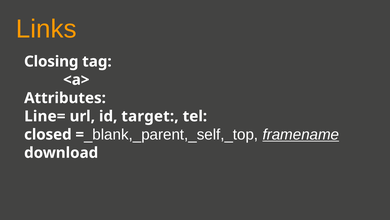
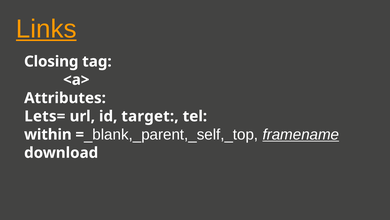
Links underline: none -> present (46, 29)
Line=: Line= -> Lets= (45, 116)
closed: closed -> within (48, 134)
